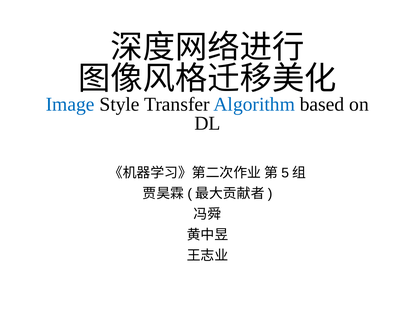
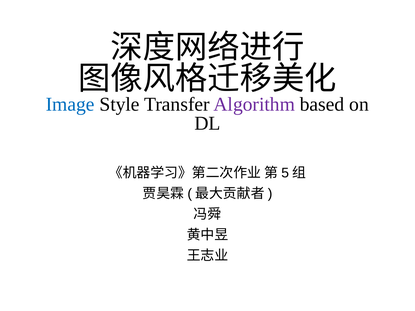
Algorithm colour: blue -> purple (254, 105)
